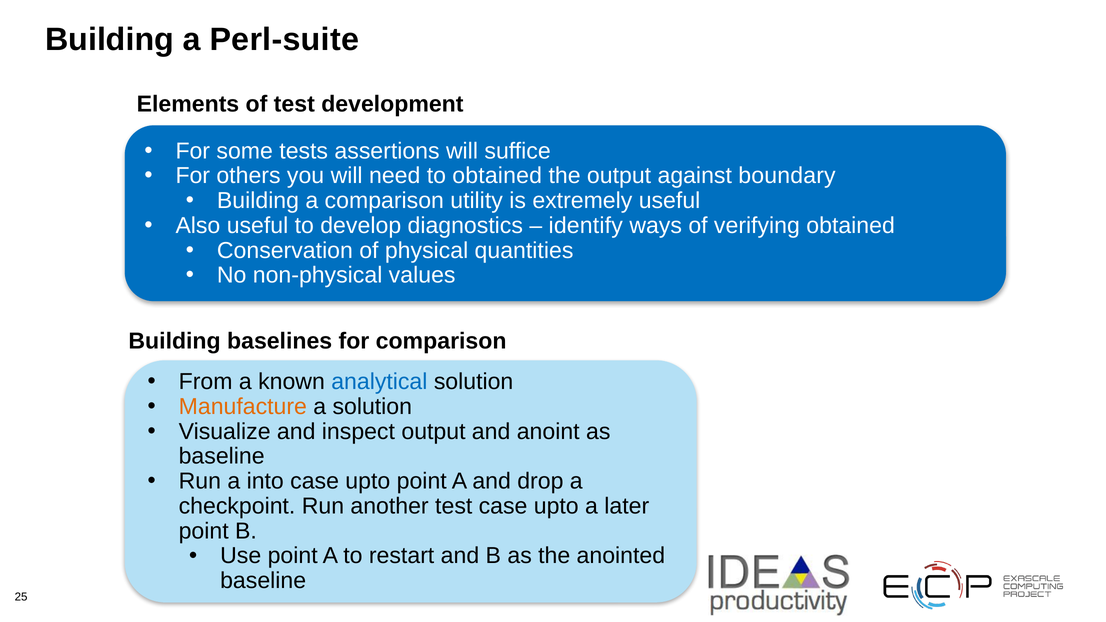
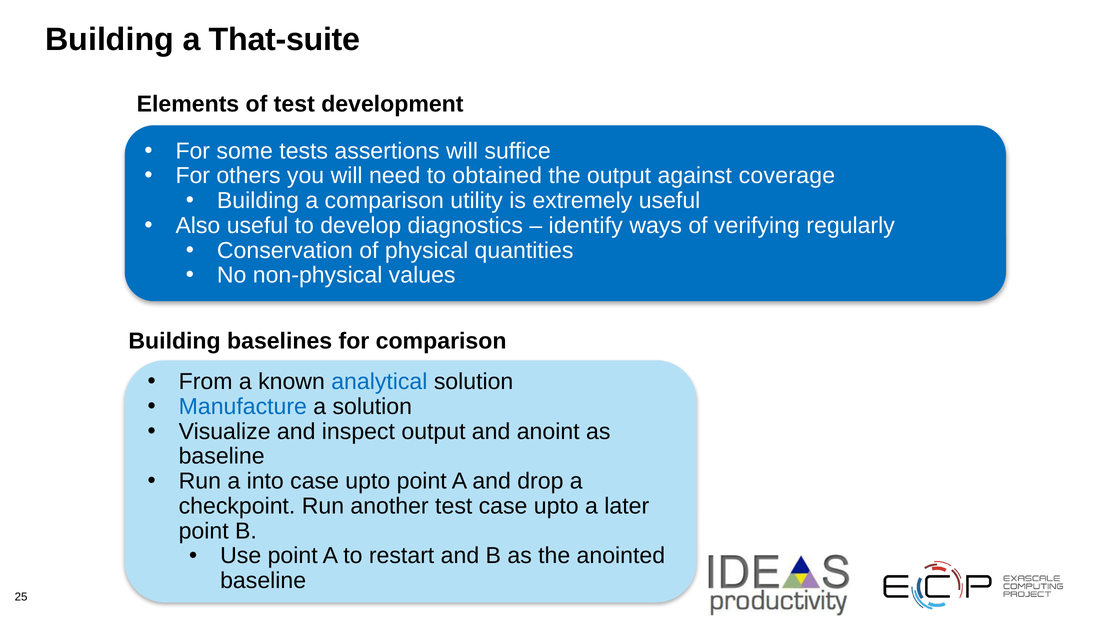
Perl-suite: Perl-suite -> That-suite (285, 39)
boundary: boundary -> coverage (787, 176)
verifying obtained: obtained -> regularly (851, 226)
Manufacture colour: orange -> blue (243, 407)
